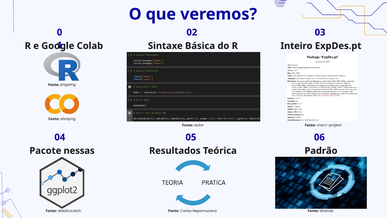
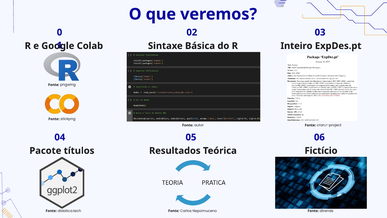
nessas: nessas -> títulos (79, 151)
Padrão: Padrão -> Fictício (321, 151)
